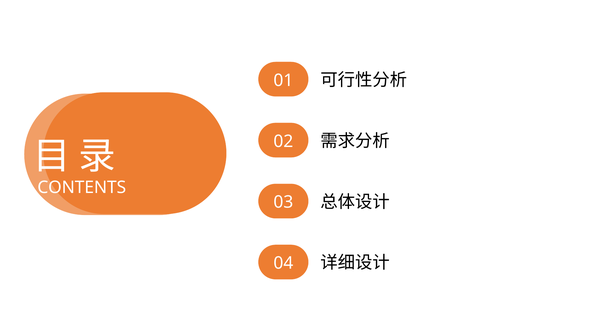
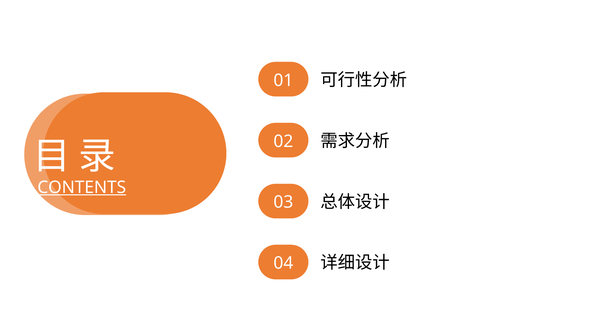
CONTENTS underline: none -> present (82, 187)
